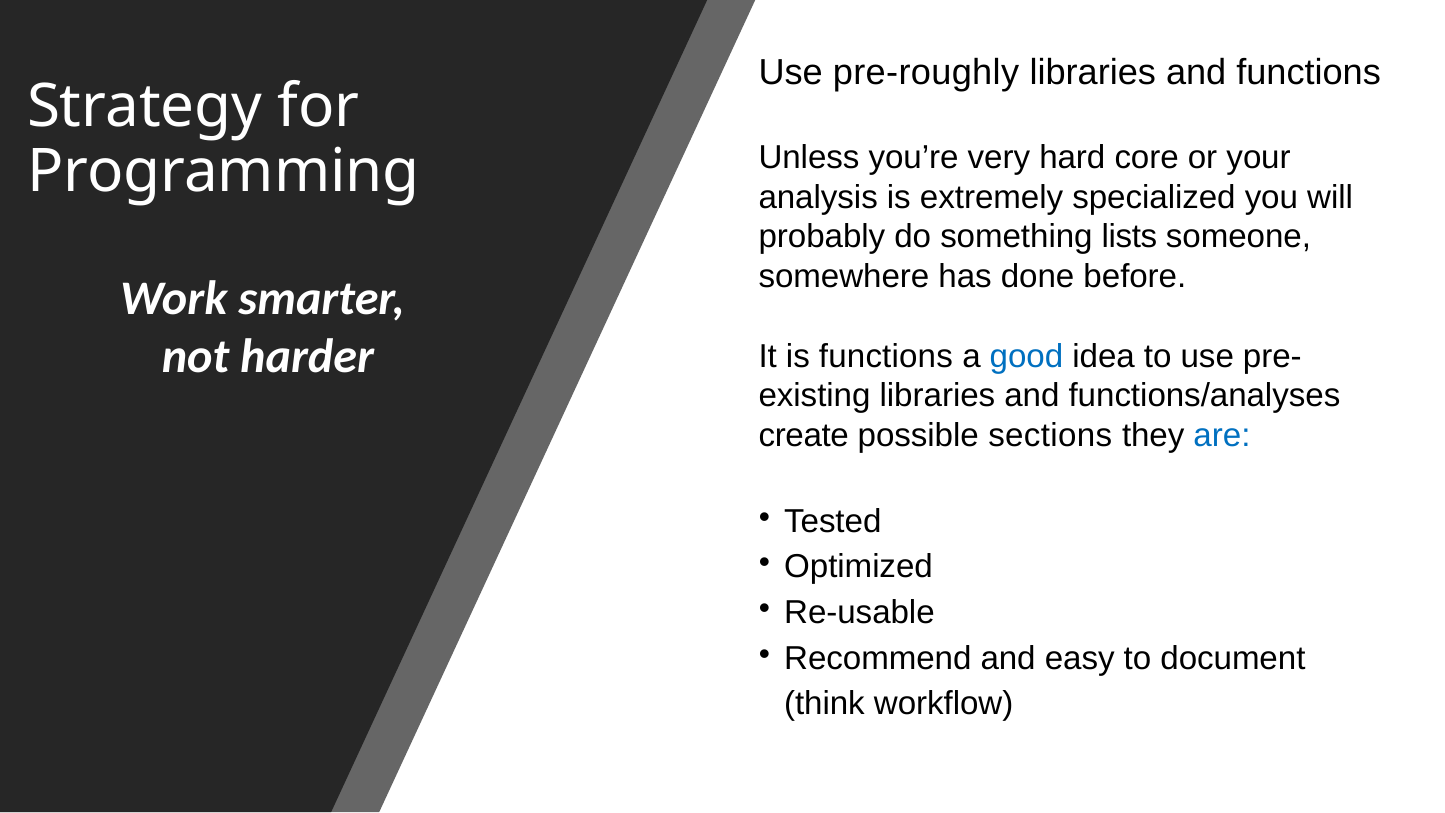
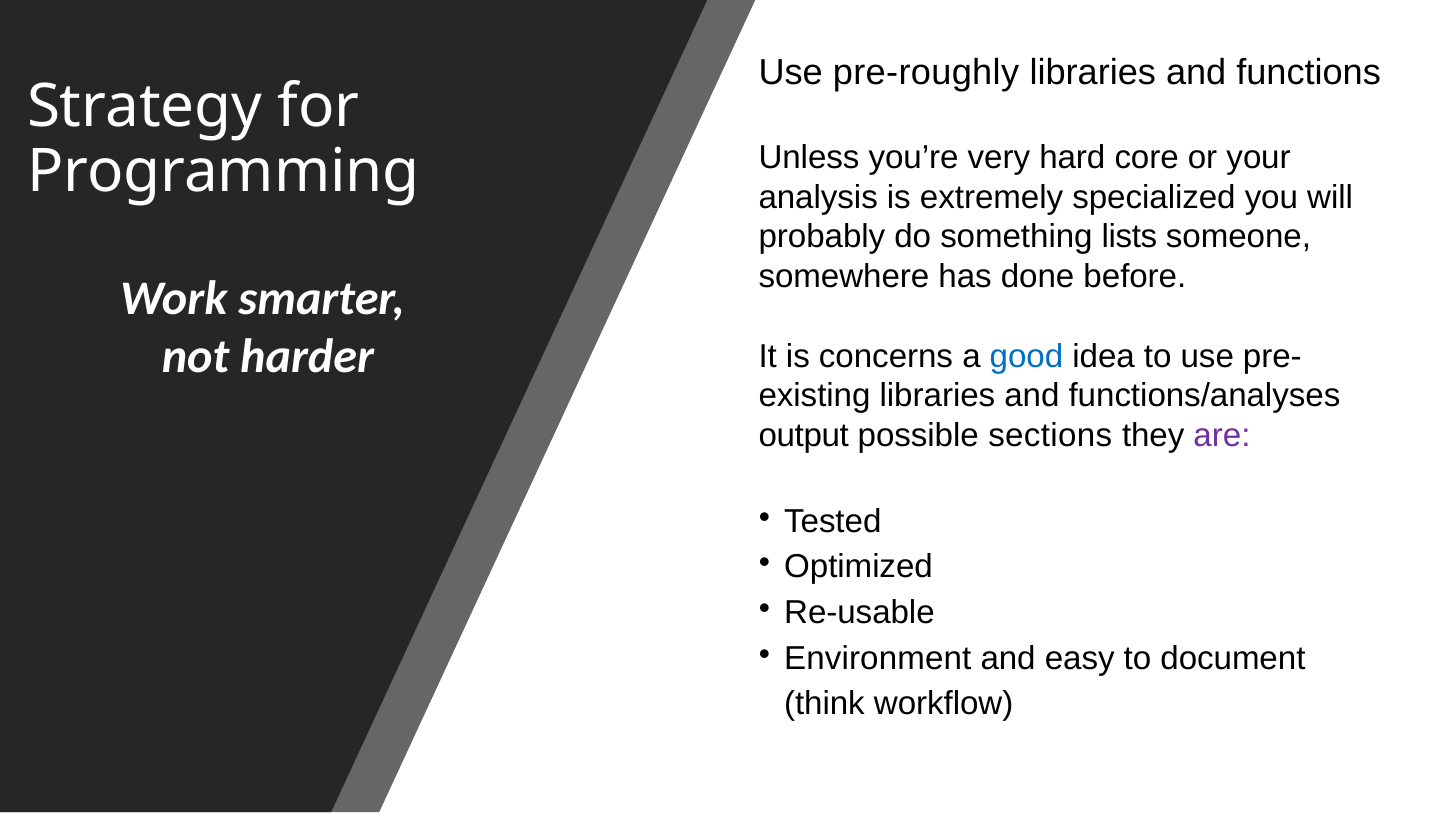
is functions: functions -> concerns (886, 356)
create: create -> output (804, 436)
are colour: blue -> purple (1222, 436)
Recommend: Recommend -> Environment (878, 658)
